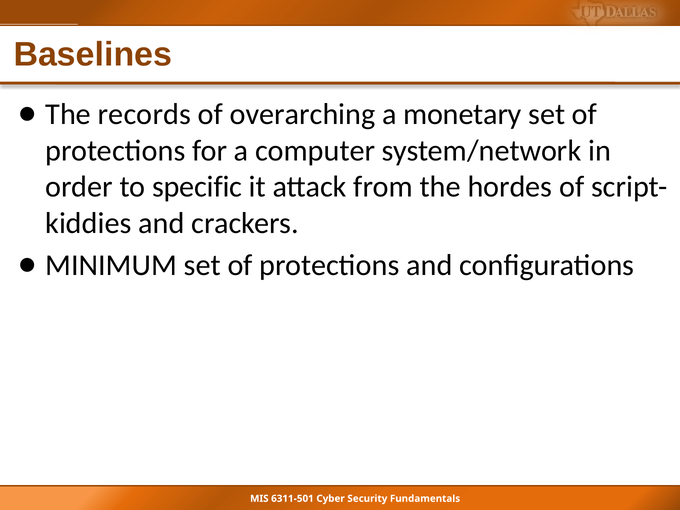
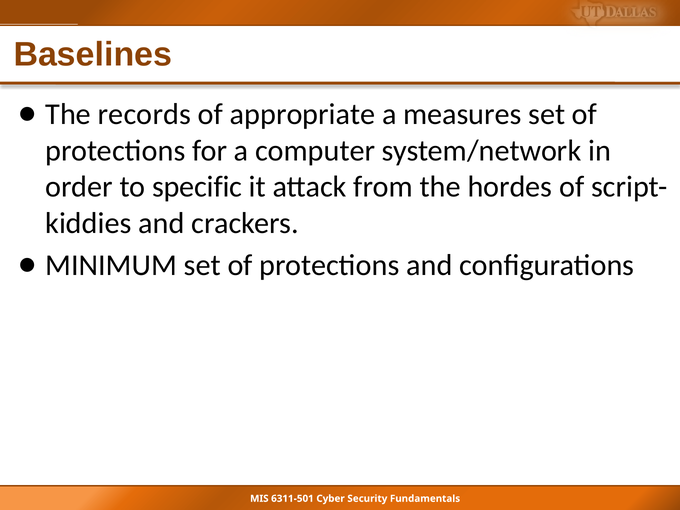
overarching: overarching -> appropriate (303, 114)
monetary: monetary -> measures (462, 114)
